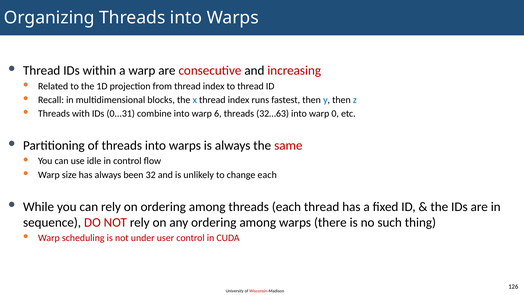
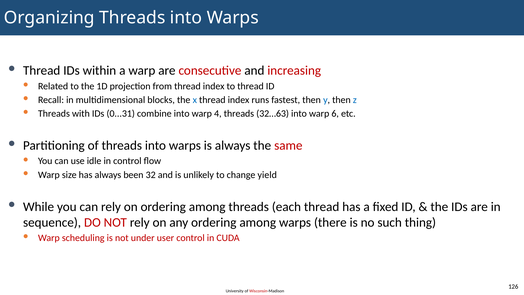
6: 6 -> 4 (218, 114)
0: 0 -> 6 (335, 114)
change each: each -> yield (267, 175)
